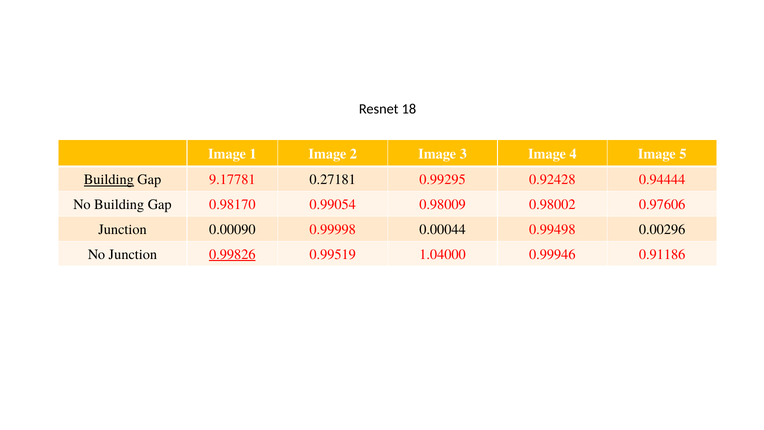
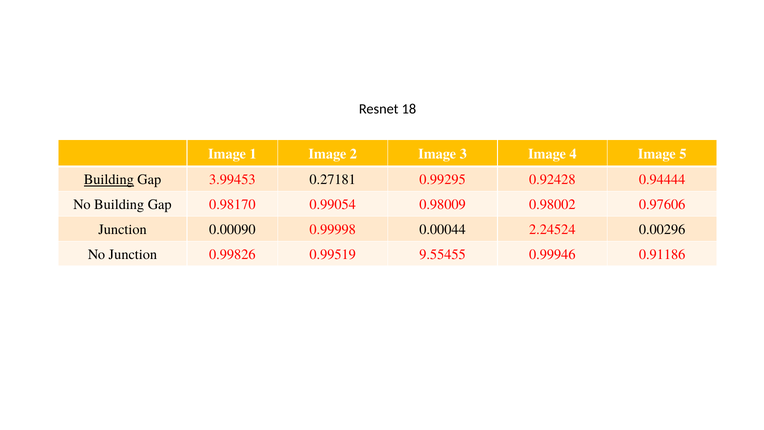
9.17781: 9.17781 -> 3.99453 (232, 180)
0.99498: 0.99498 -> 2.24524 (552, 229)
0.99826 underline: present -> none (232, 254)
1.04000: 1.04000 -> 9.55455 (442, 254)
